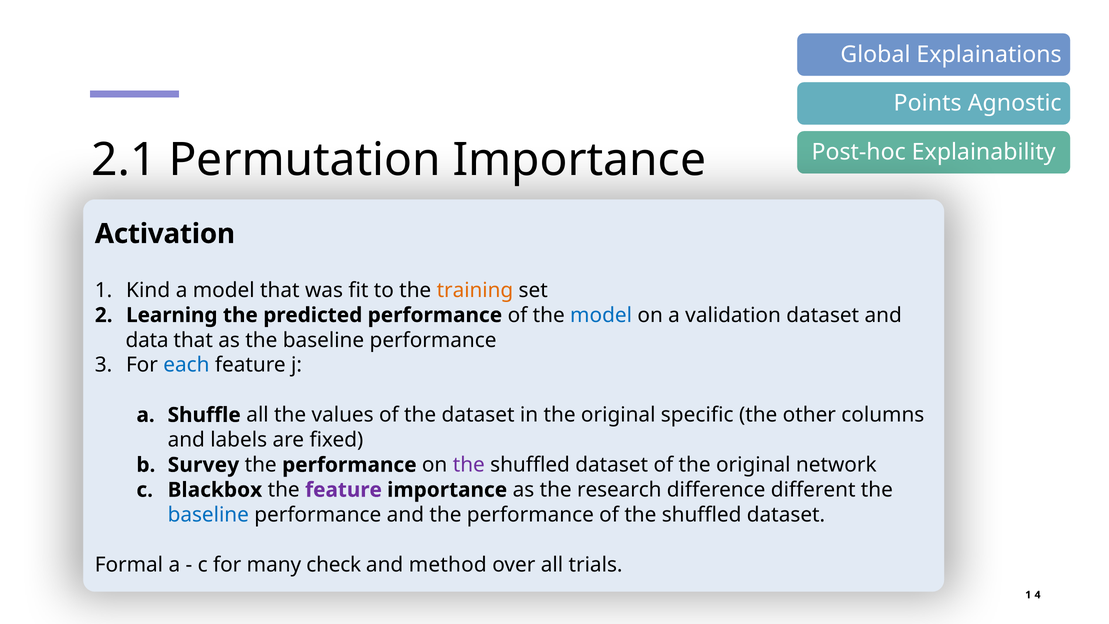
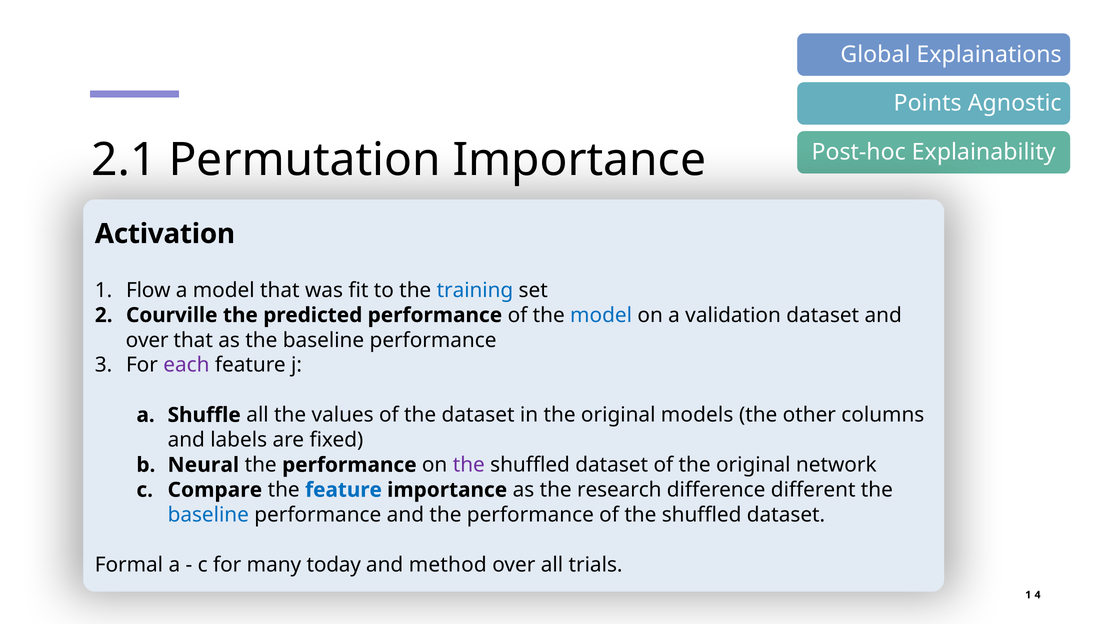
Kind: Kind -> Flow (148, 290)
training colour: orange -> blue (475, 290)
Learning: Learning -> Courville (172, 315)
data: data -> over (147, 340)
each colour: blue -> purple (186, 365)
specific: specific -> models (697, 415)
Survey: Survey -> Neural (203, 465)
Blackbox: Blackbox -> Compare (215, 490)
feature colour: purple -> blue (344, 490)
check: check -> today (334, 565)
